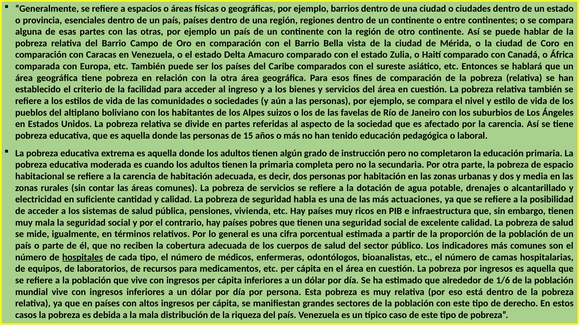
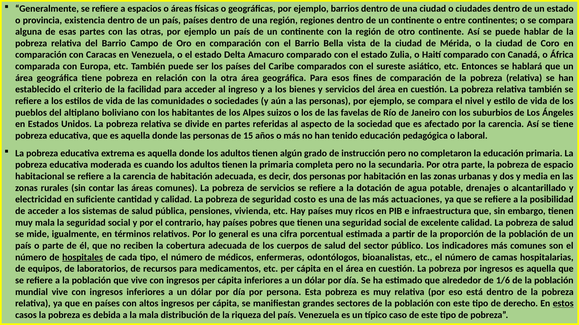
esenciales: esenciales -> existencia (85, 20)
habla: habla -> costo (305, 200)
estos underline: none -> present (563, 304)
